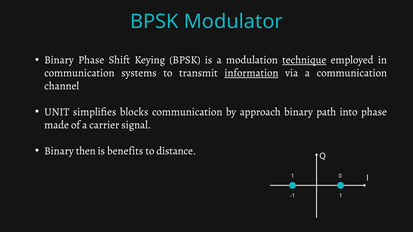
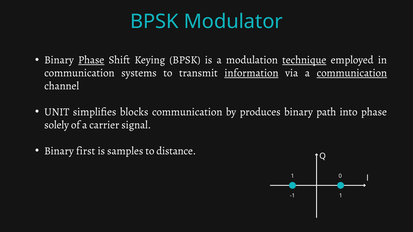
Phase underline: none -> present (91, 60)
communication underline: none -> present (352, 73)
approach: approach -> produces (260, 112)
made: made -> solely (57, 125)
then: then -> first (86, 151)
benefits: benefits -> samples (125, 151)
